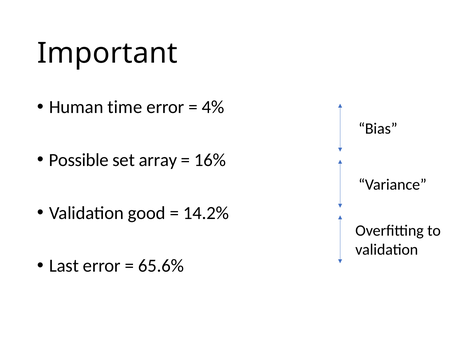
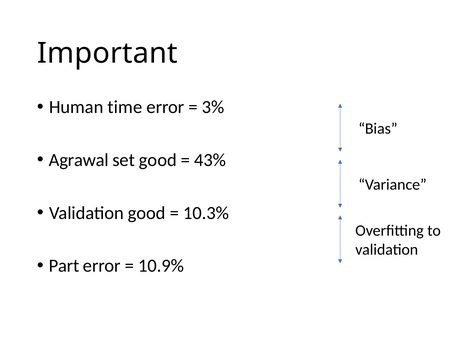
4%: 4% -> 3% (213, 107)
Possible: Possible -> Agrawal (79, 160)
set array: array -> good (158, 160)
16%: 16% -> 43% (210, 160)
14.2%: 14.2% -> 10.3% (206, 213)
Last: Last -> Part (64, 266)
65.6%: 65.6% -> 10.9% (161, 266)
